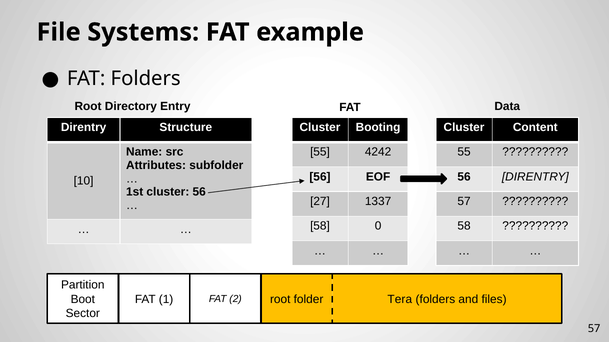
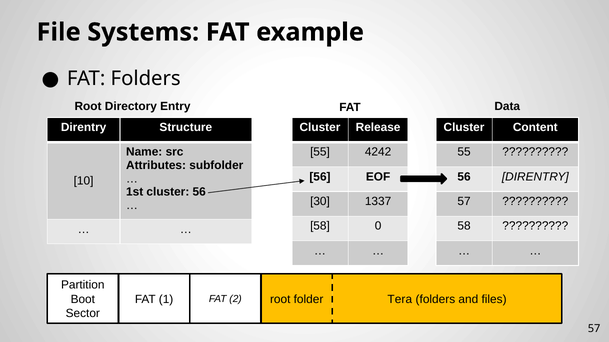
Booting: Booting -> Release (378, 128)
27: 27 -> 30 (320, 202)
